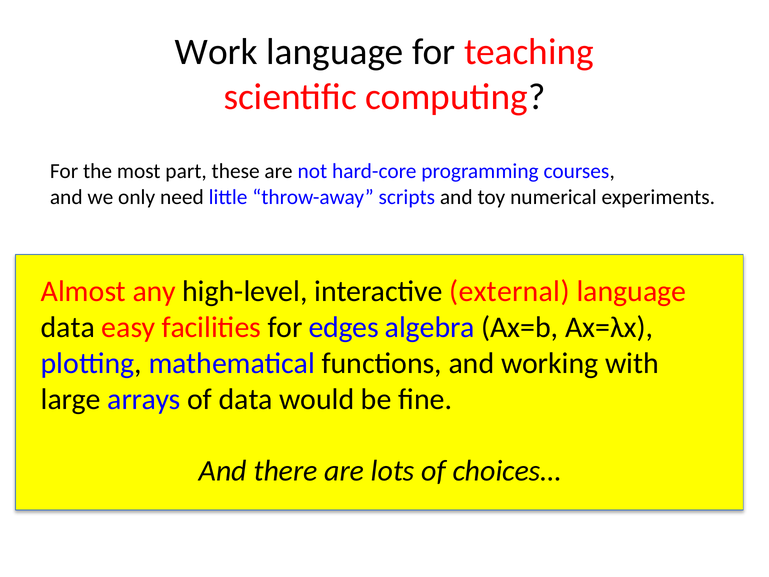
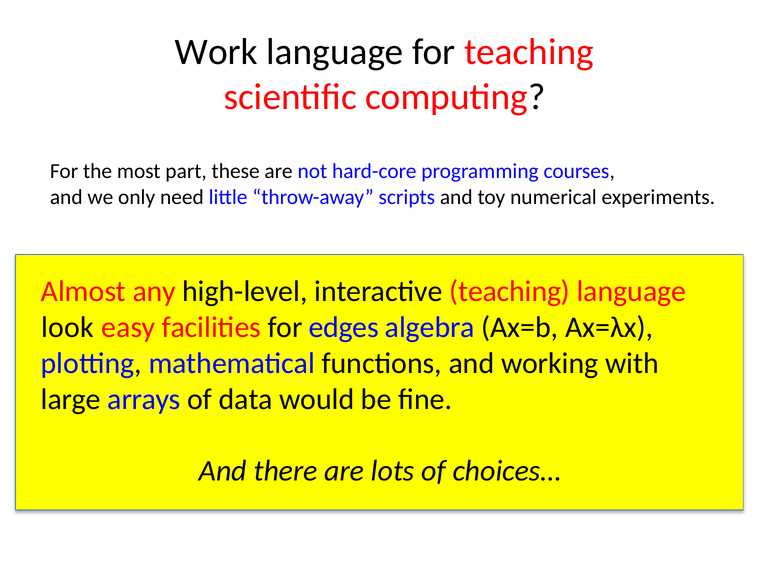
interactive external: external -> teaching (510, 291)
data: data -> look (68, 327)
